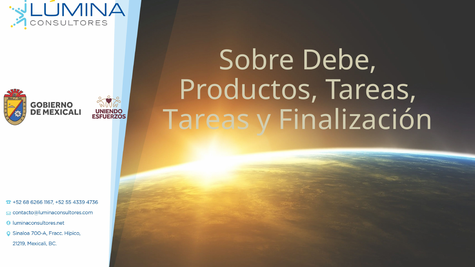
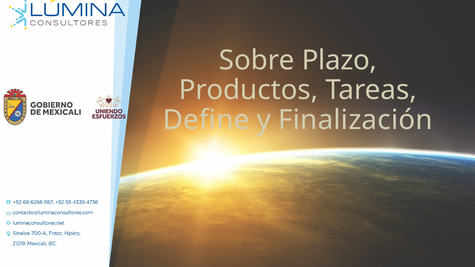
Debe: Debe -> Plazo (339, 60)
Tareas: Tareas -> Define (206, 120)
